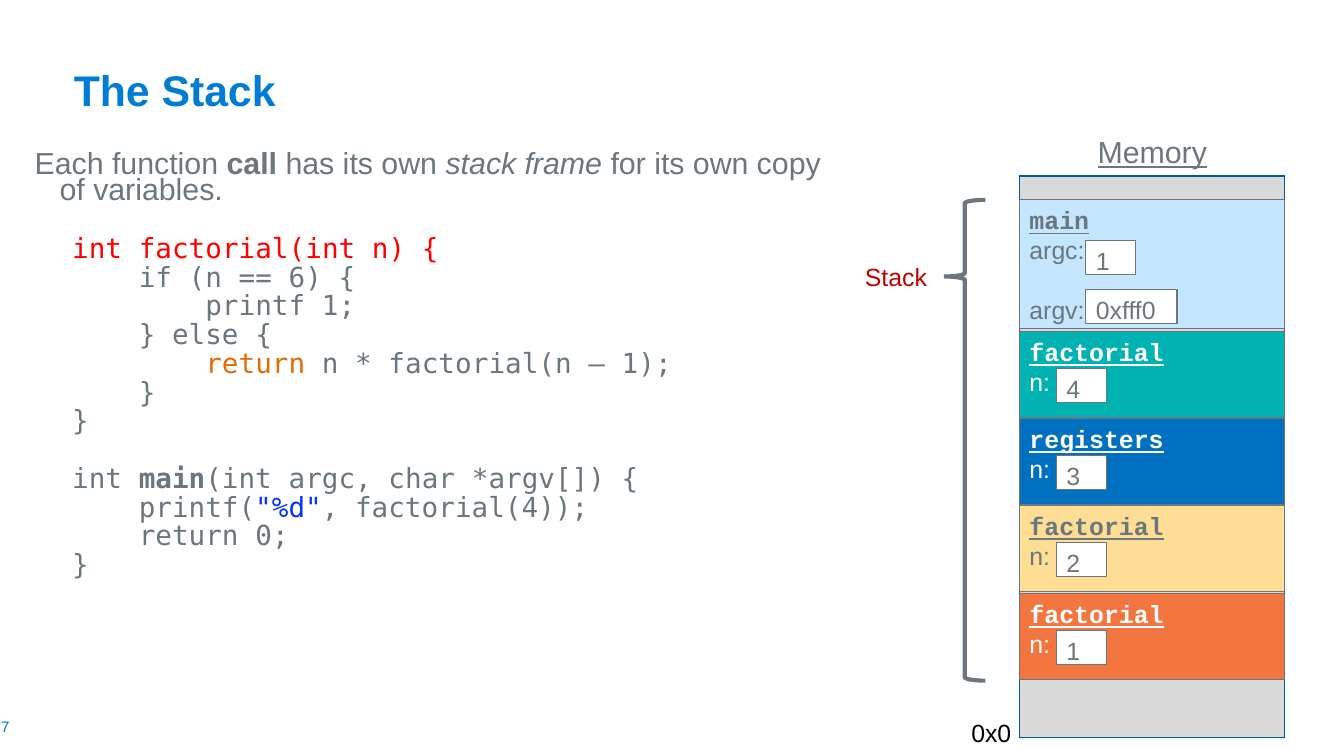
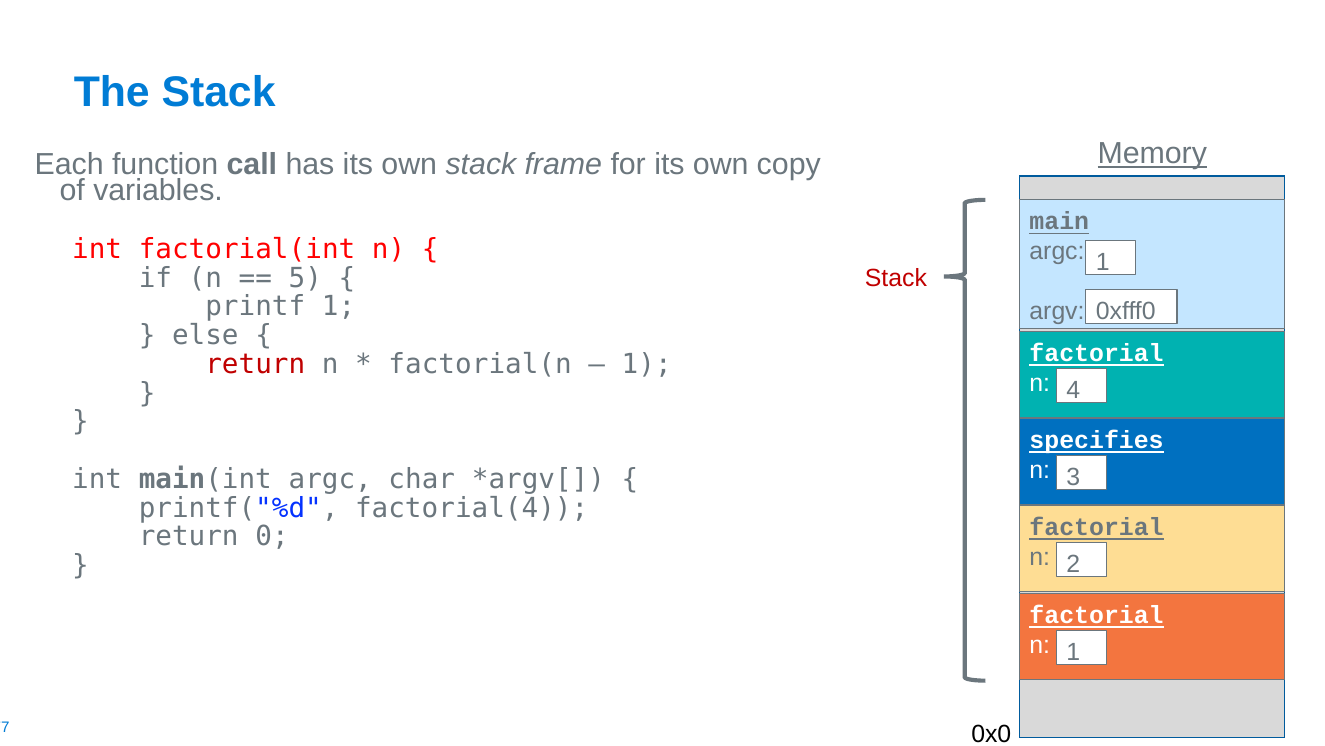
6: 6 -> 5 (305, 278)
return colour: orange -> red (255, 364)
registers: registers -> specifies (1097, 440)
